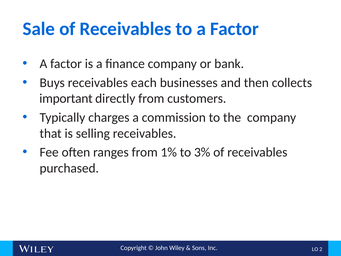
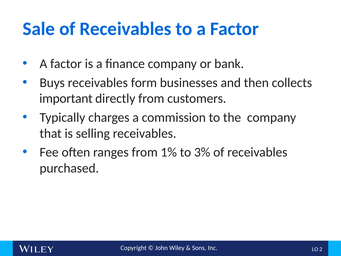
each: each -> form (144, 83)
